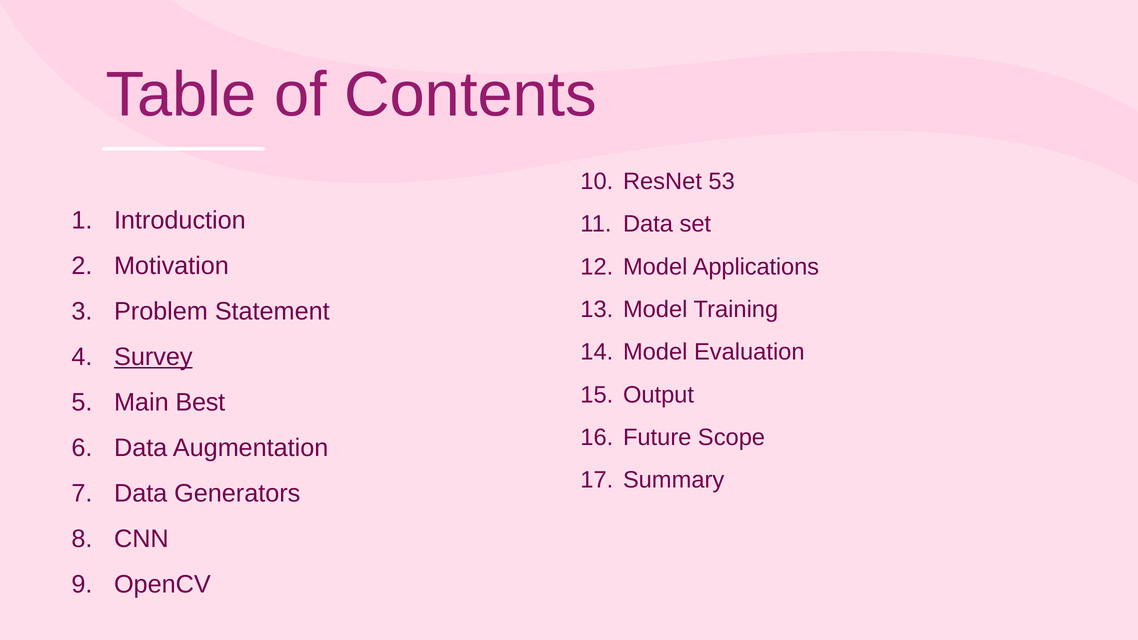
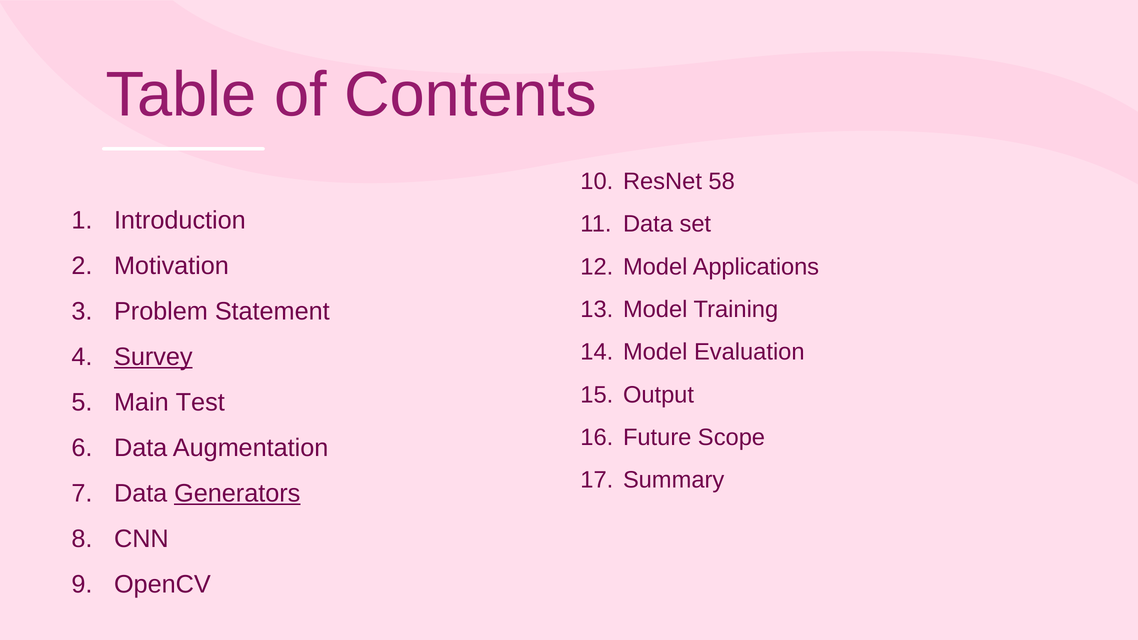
53: 53 -> 58 (722, 182)
Best: Best -> Test (200, 402)
Generators underline: none -> present (237, 493)
